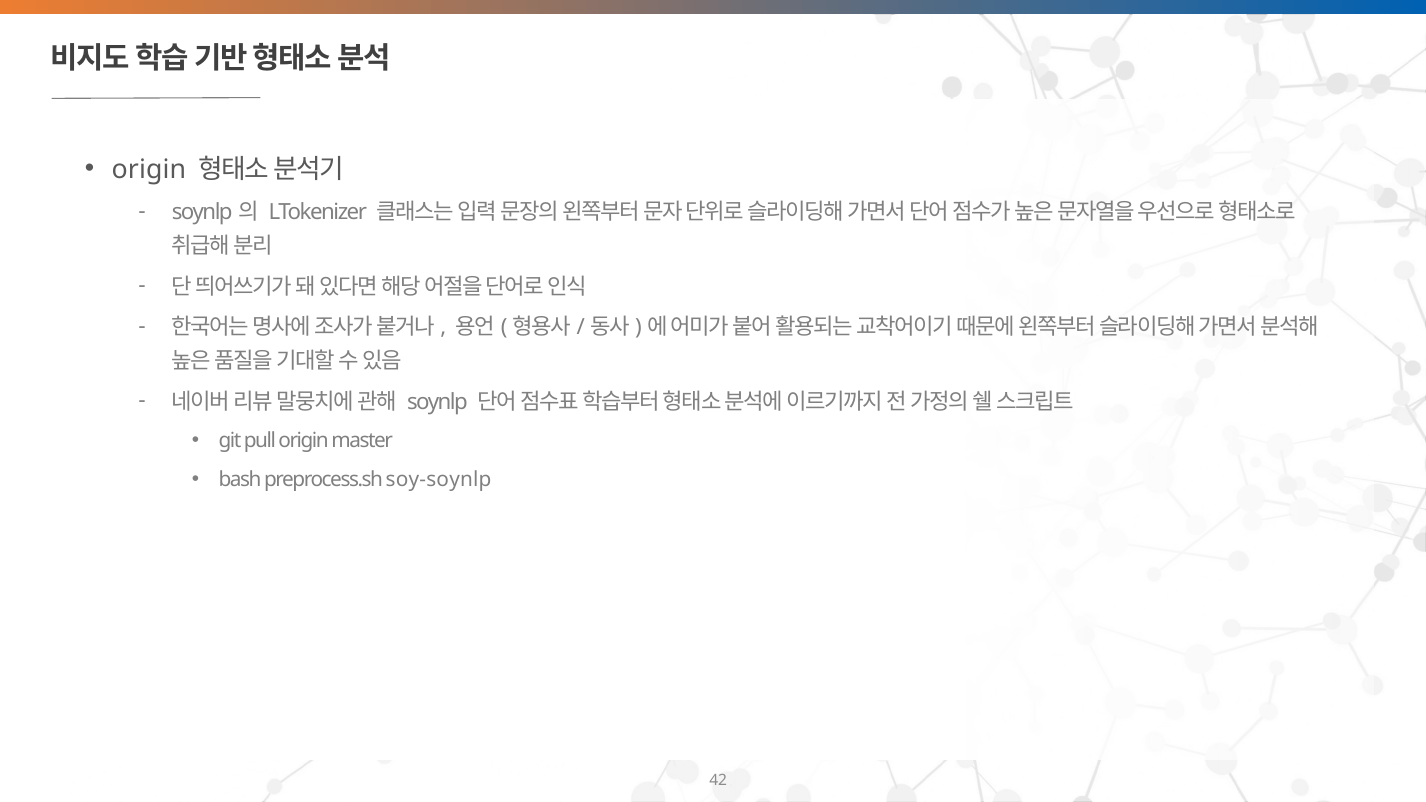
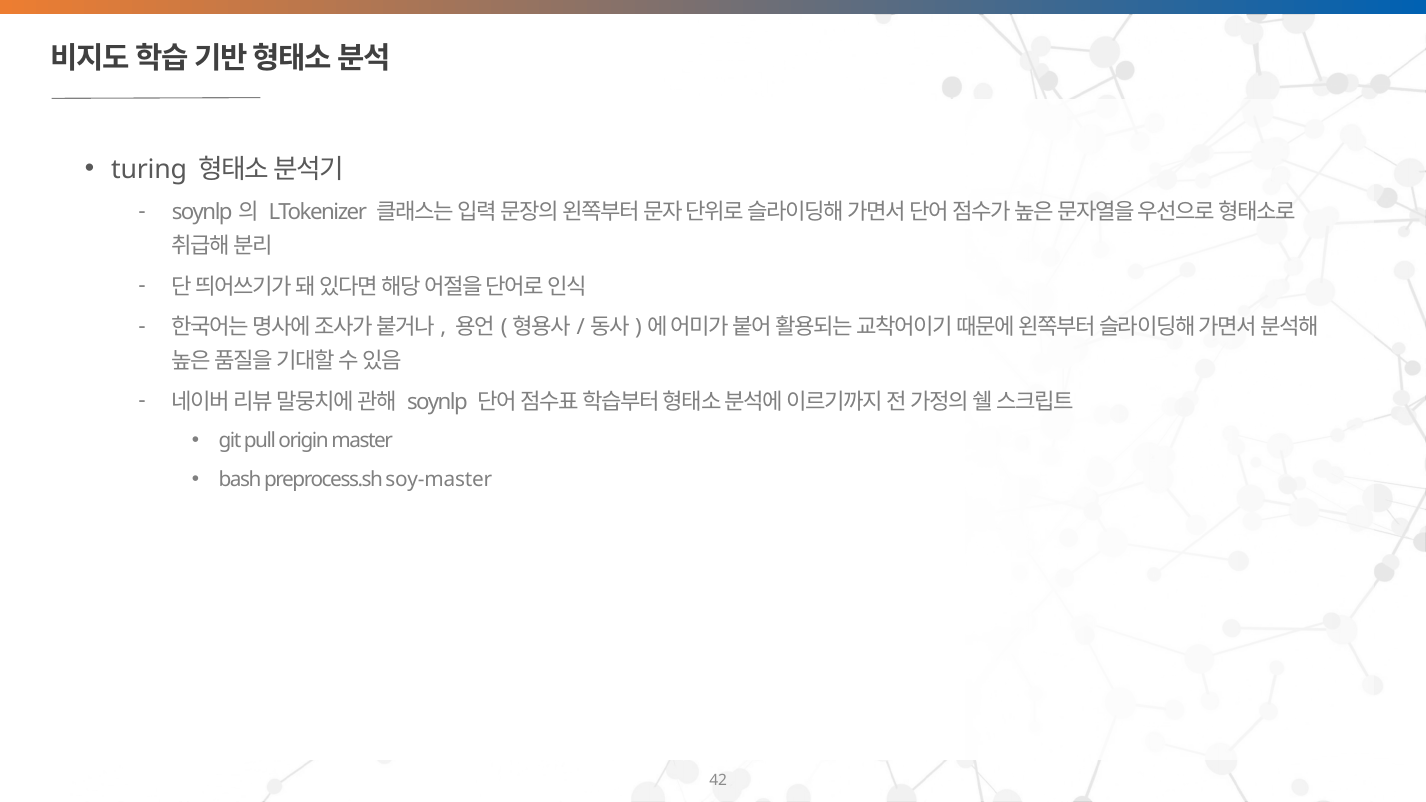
origin: origin -> turing (149, 169)
soy-soynlp: soy-soynlp -> soy-master (439, 480)
